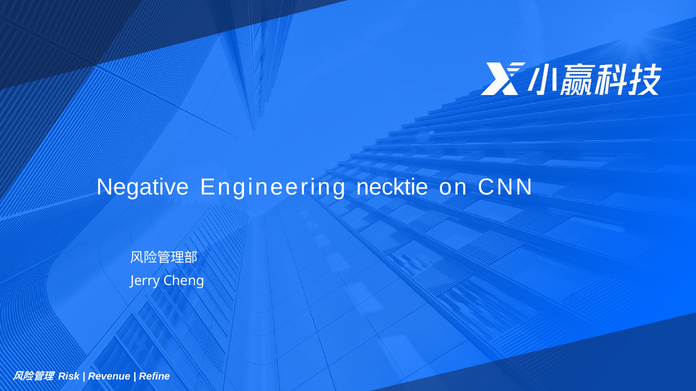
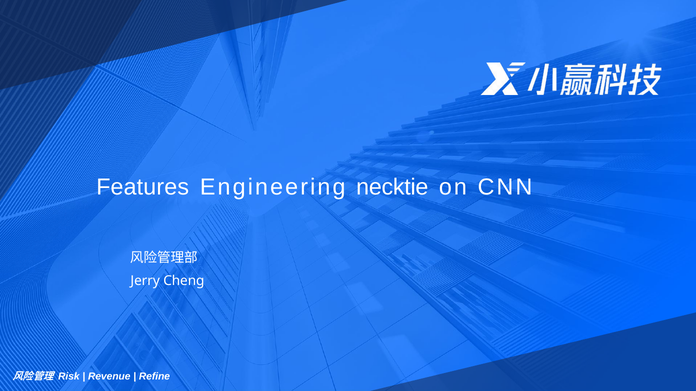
Negative: Negative -> Features (143, 187)
